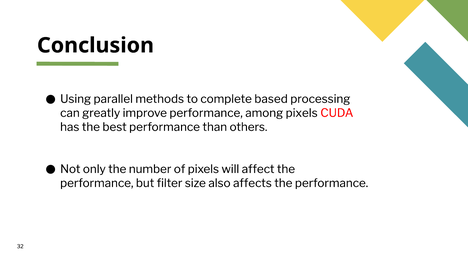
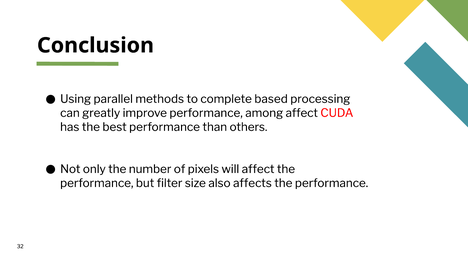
among pixels: pixels -> affect (302, 113)
